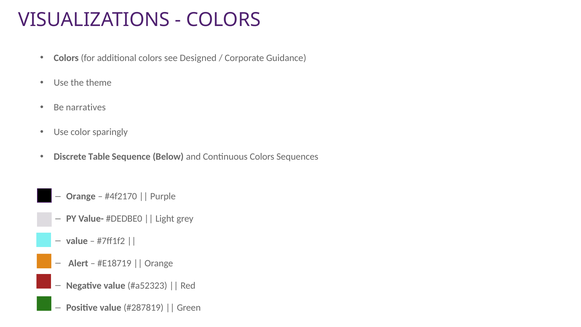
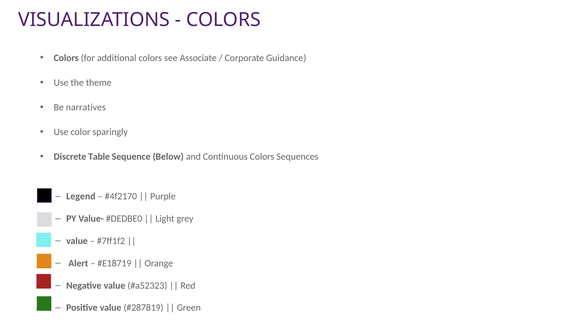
Designed: Designed -> Associate (198, 58)
Orange: Orange -> Legend (81, 196)
